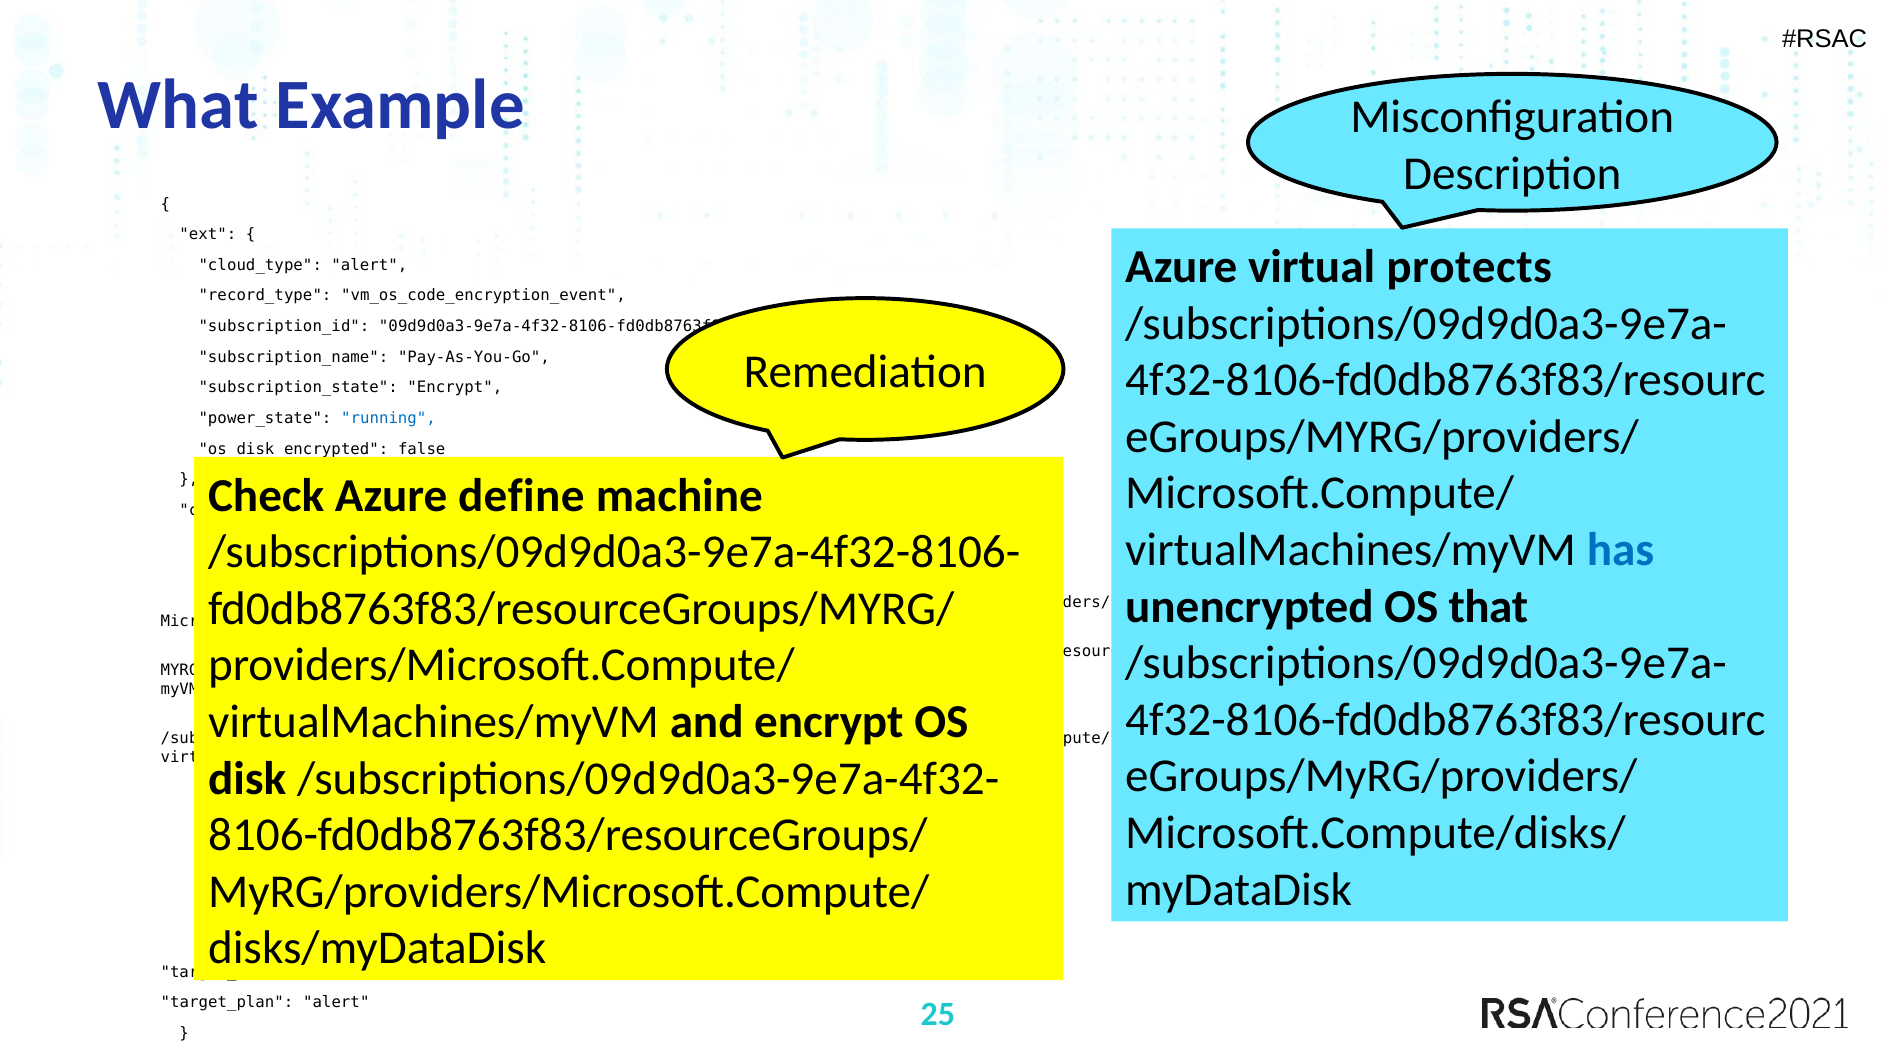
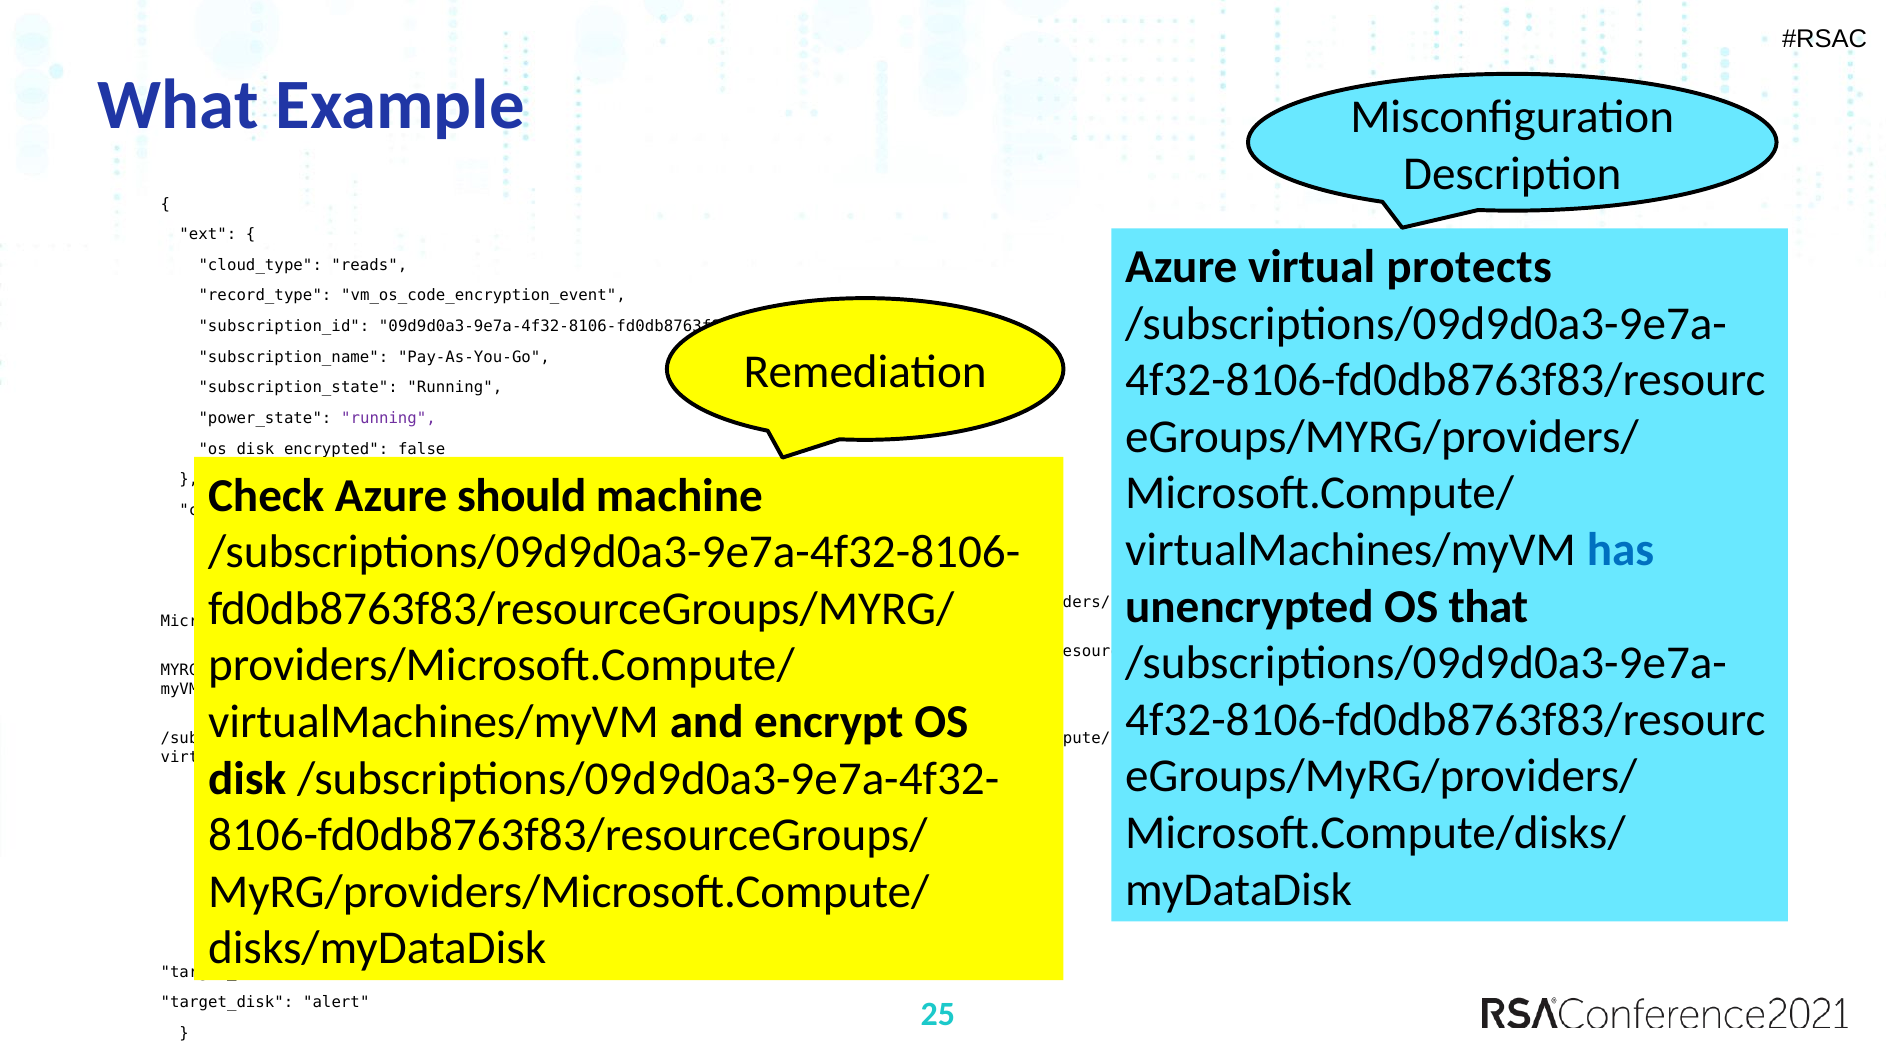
cloud_type alert: alert -> reads (369, 265)
subscription_state Encrypt: Encrypt -> Running (455, 388)
running colour: blue -> purple (388, 418)
define: define -> should (522, 495)
target_plan: target_plan -> target_disk (227, 1002)
